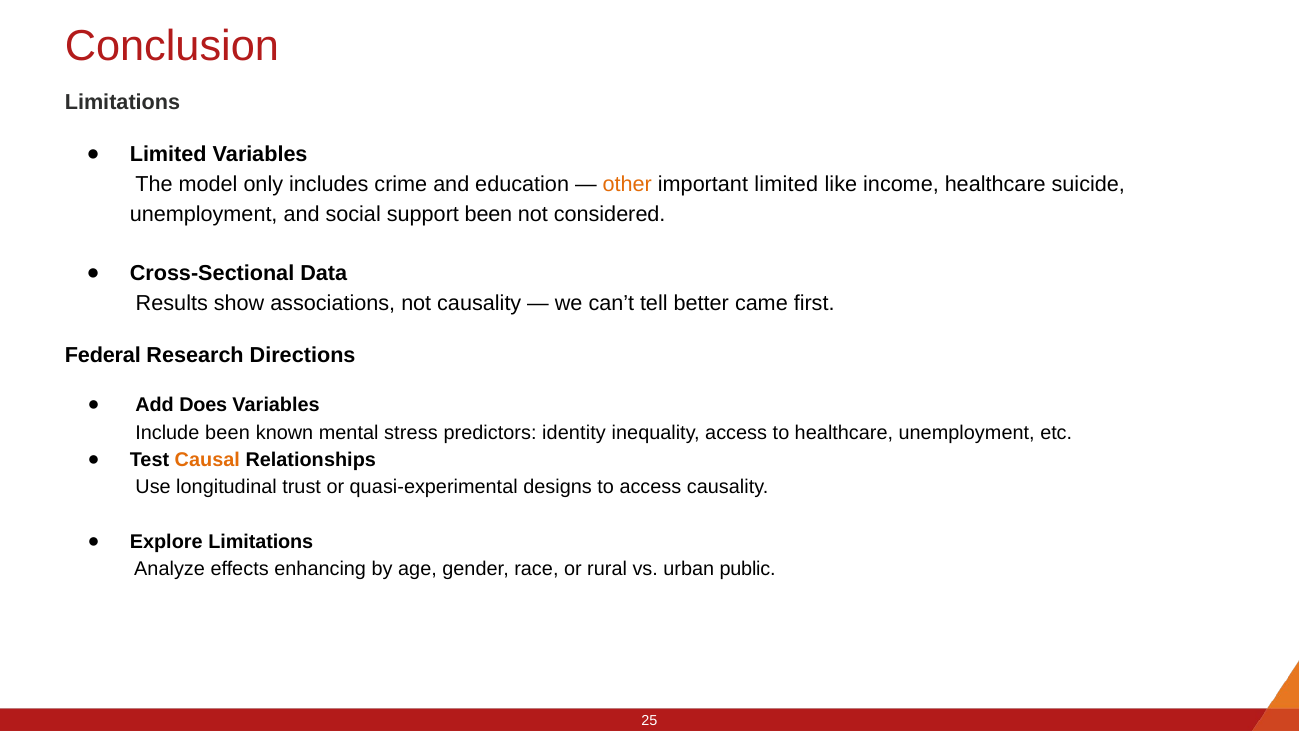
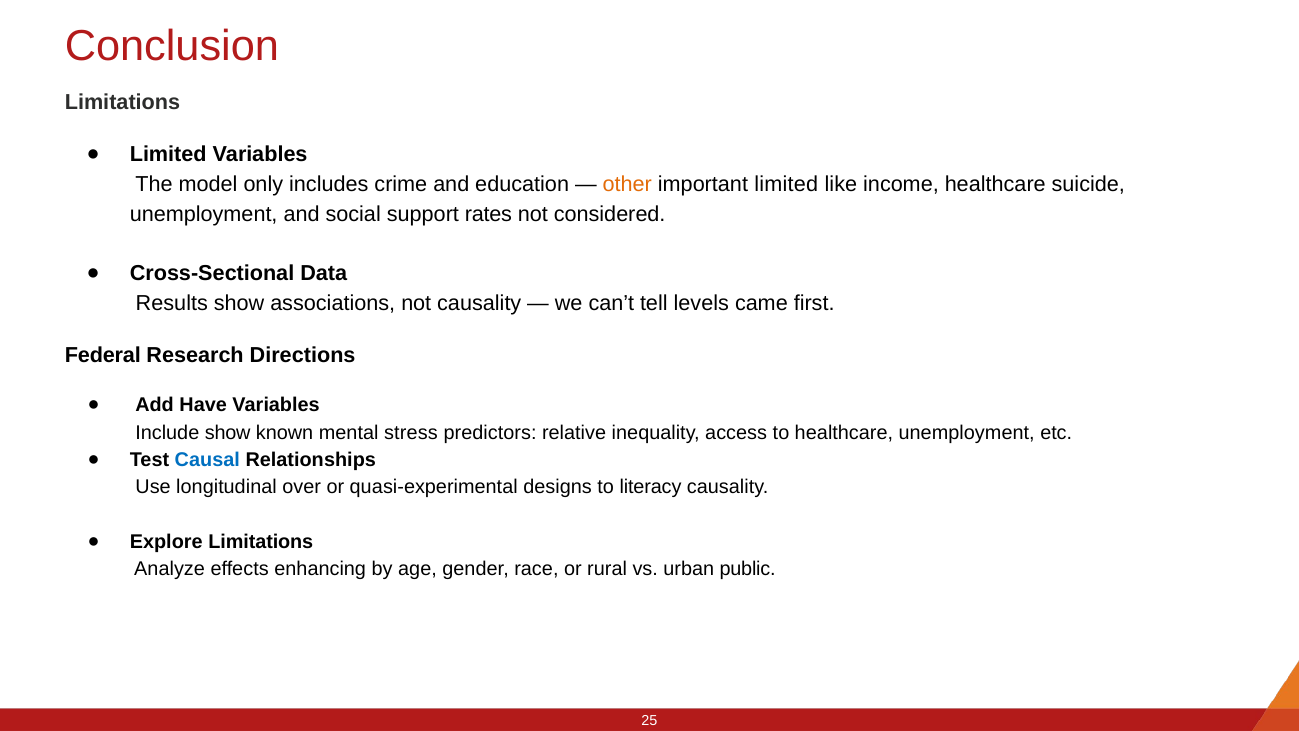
support been: been -> rates (488, 214)
better: better -> levels (701, 304)
Does: Does -> Have (203, 405)
Include been: been -> show (228, 432)
identity: identity -> relative (574, 432)
Causal colour: orange -> blue (207, 460)
trust: trust -> over (302, 487)
to access: access -> literacy (650, 487)
